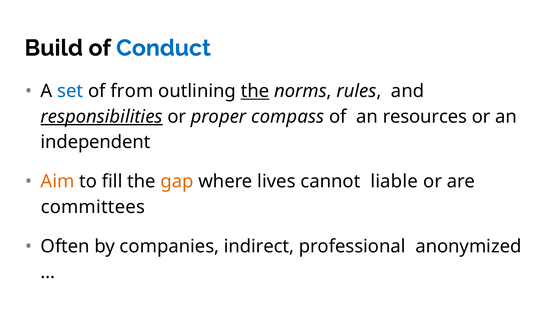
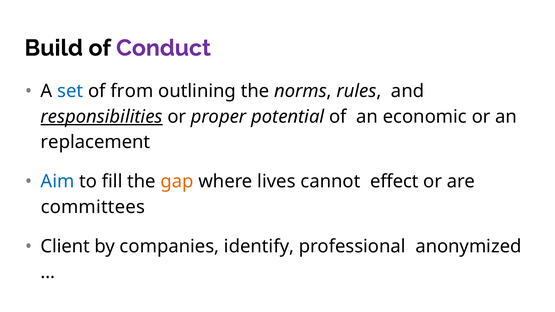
Conduct colour: blue -> purple (163, 48)
the underline: present -> none (255, 91)
compass: compass -> potential (288, 117)
resources: resources -> economic (425, 117)
independent: independent -> replacement (95, 142)
Aim colour: orange -> blue (58, 182)
liable: liable -> effect (394, 182)
Often: Often -> Client (65, 247)
indirect: indirect -> identify (259, 247)
